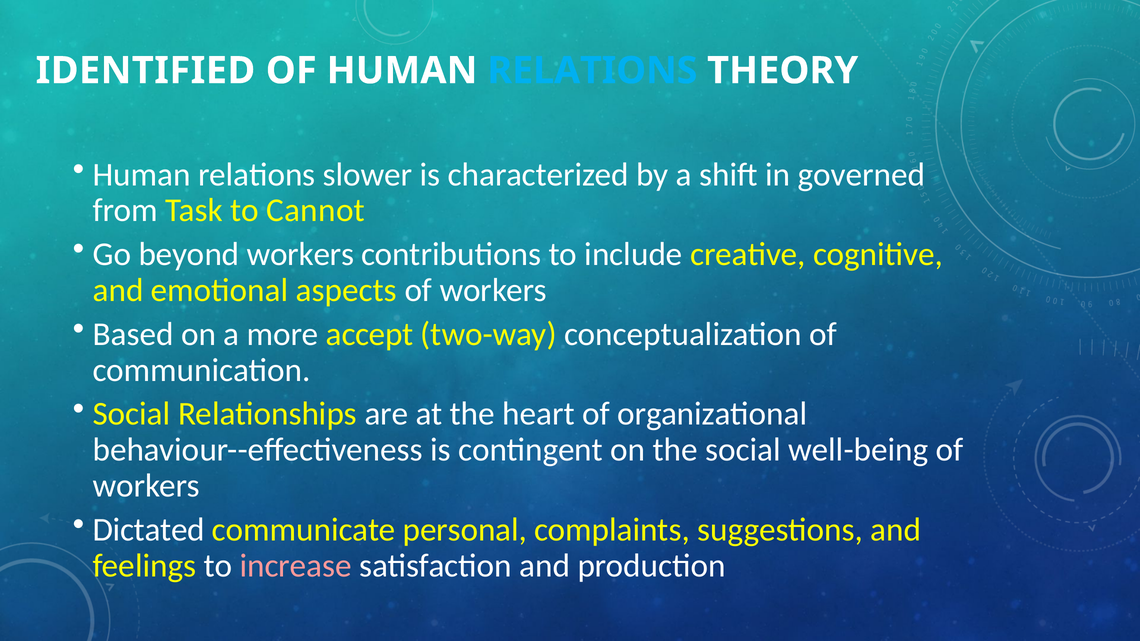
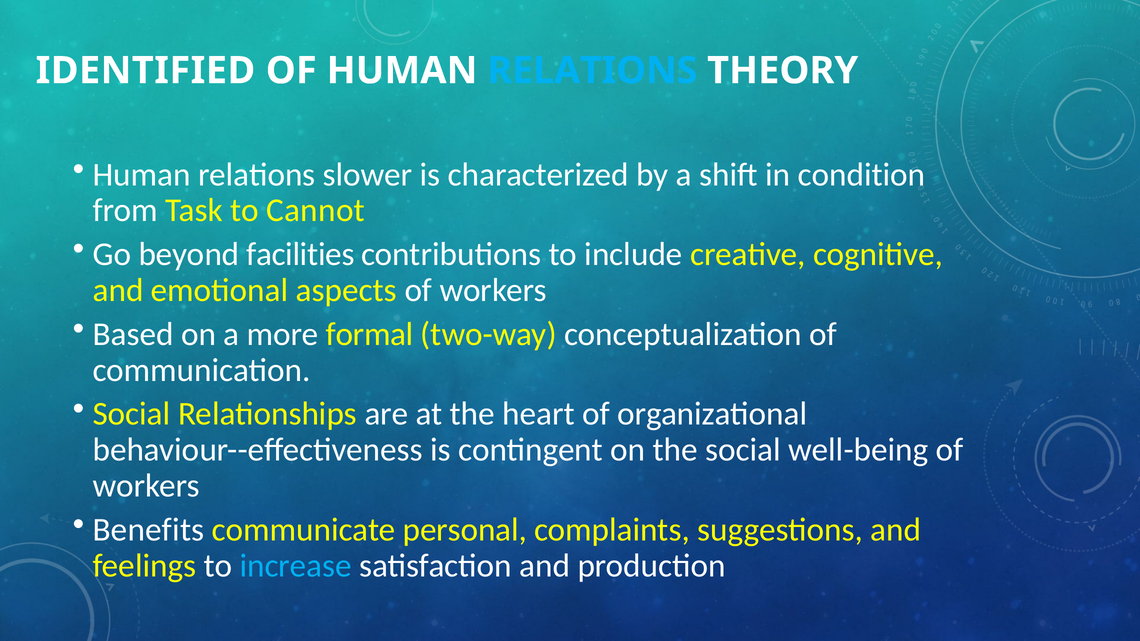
governed: governed -> condition (862, 175)
beyond workers: workers -> facilities (300, 254)
accept: accept -> formal (370, 334)
Dictated: Dictated -> Benefits (148, 530)
increase colour: pink -> light blue (296, 566)
